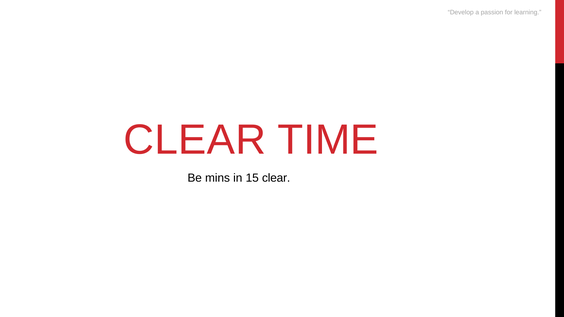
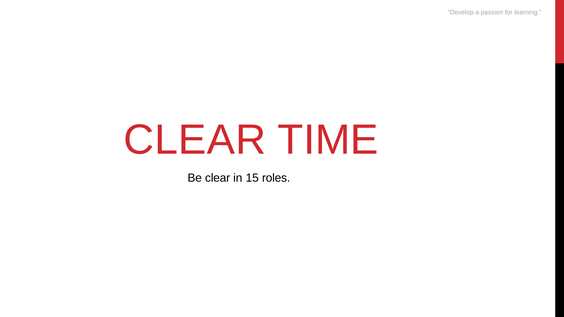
Be mins: mins -> clear (218, 178)
15 clear: clear -> roles (276, 178)
